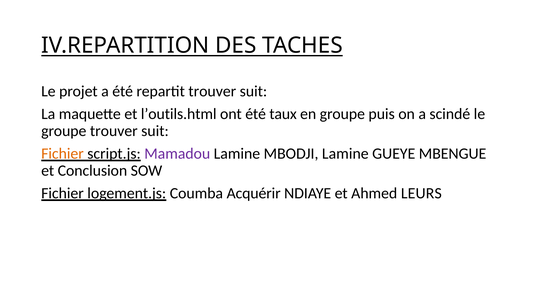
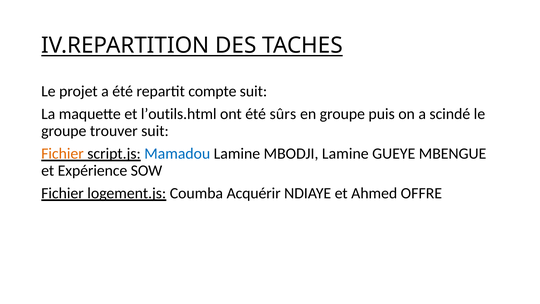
repartit trouver: trouver -> compte (212, 91)
taux: taux -> sûrs (283, 114)
Mamadou colour: purple -> blue (177, 154)
Conclusion: Conclusion -> Expérience (92, 171)
LEURS: LEURS -> OFFRE (421, 193)
